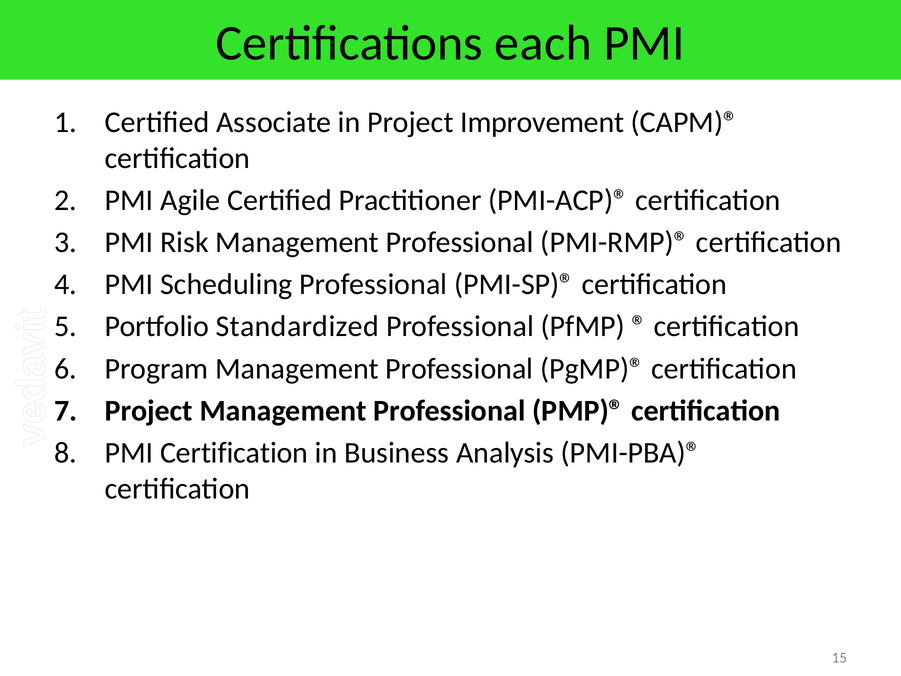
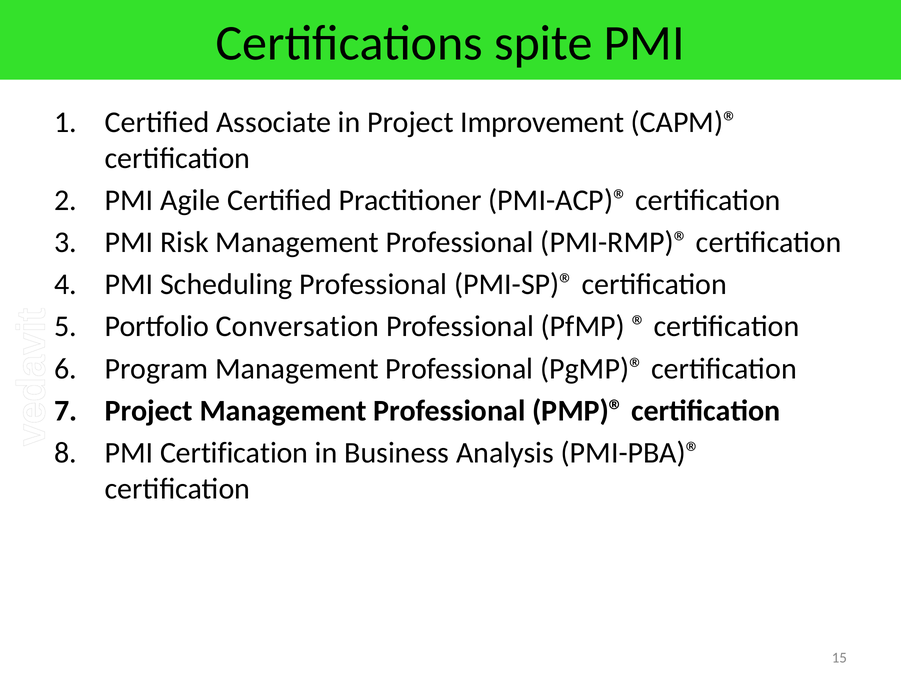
each: each -> spite (543, 43)
Standardized: Standardized -> Conversation (297, 326)
